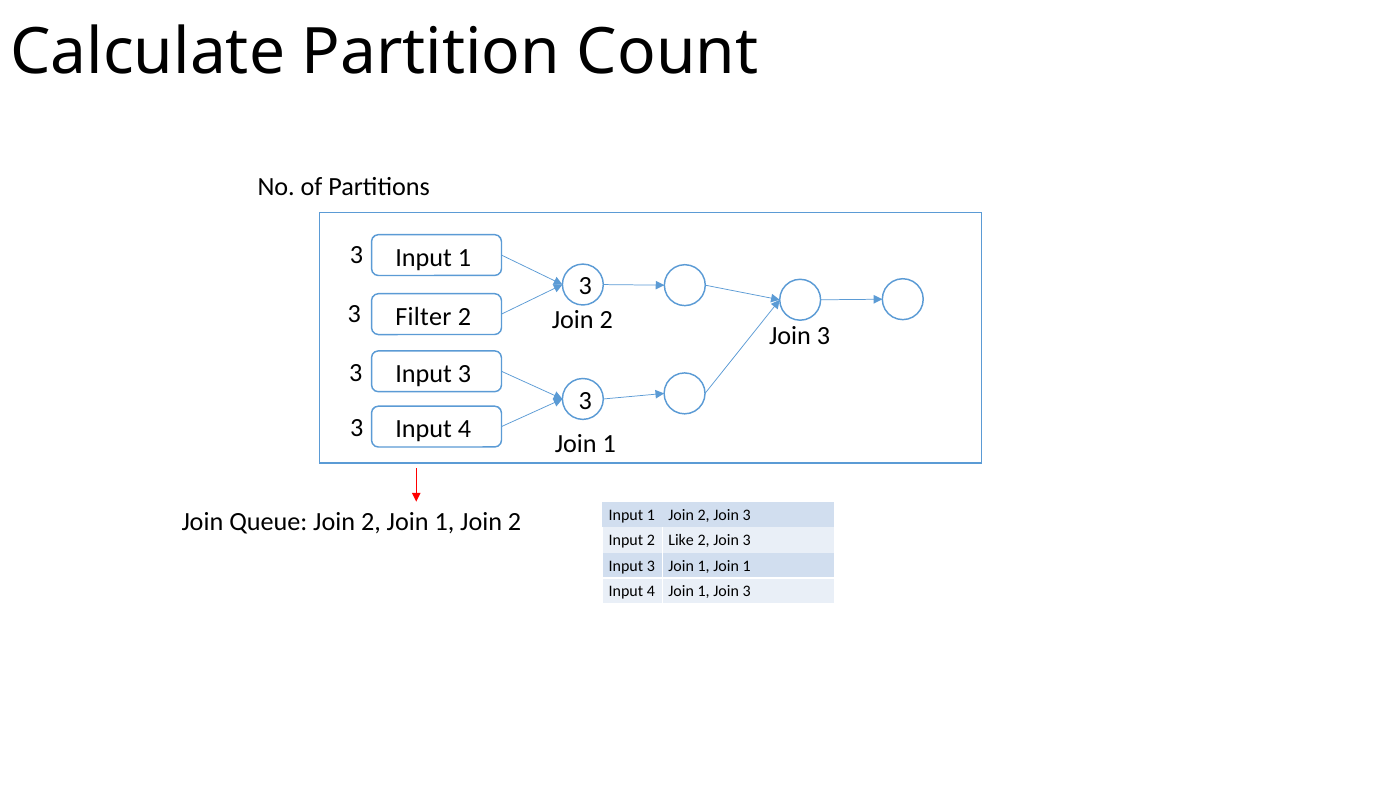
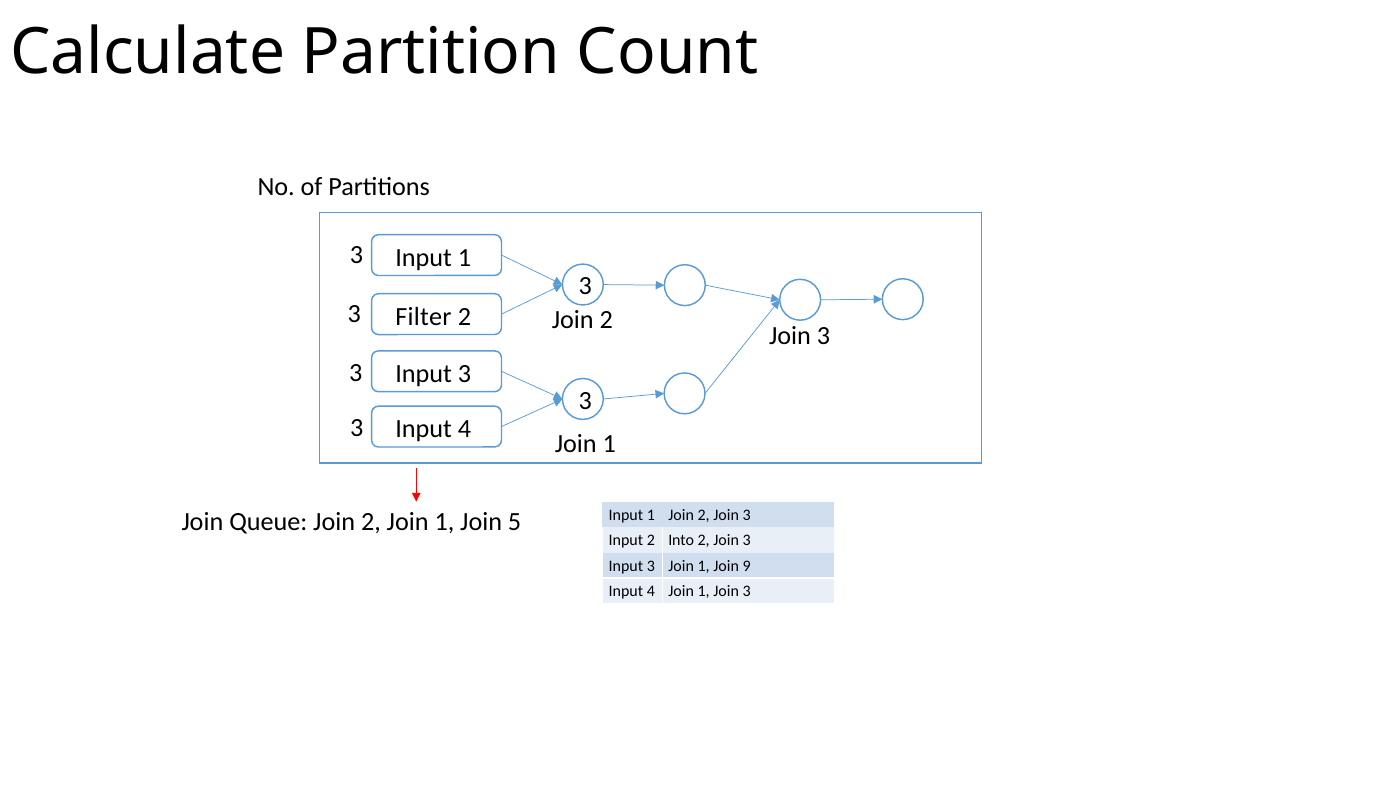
2: 2 -> 5 (515, 521)
Like: Like -> Into (681, 540)
1 Join 1: 1 -> 9 (747, 566)
